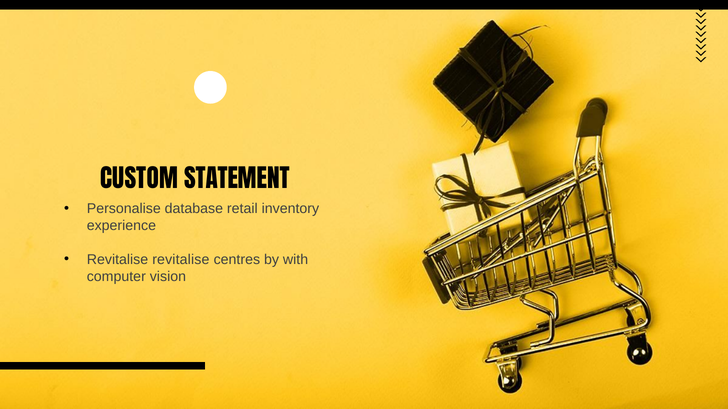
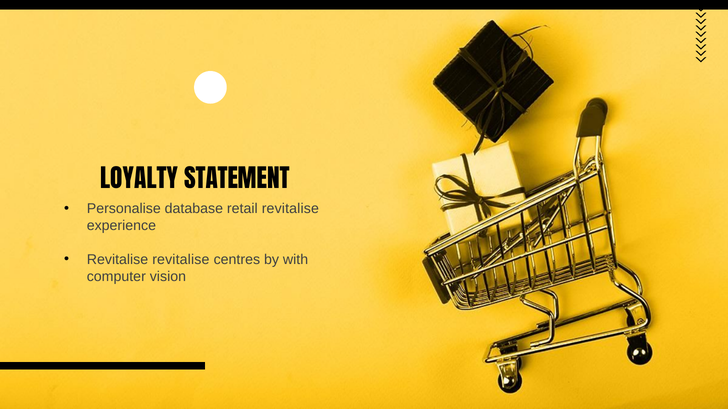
CUSTOM: CUSTOM -> LOYALTY (139, 180)
retail inventory: inventory -> revitalise (290, 209)
